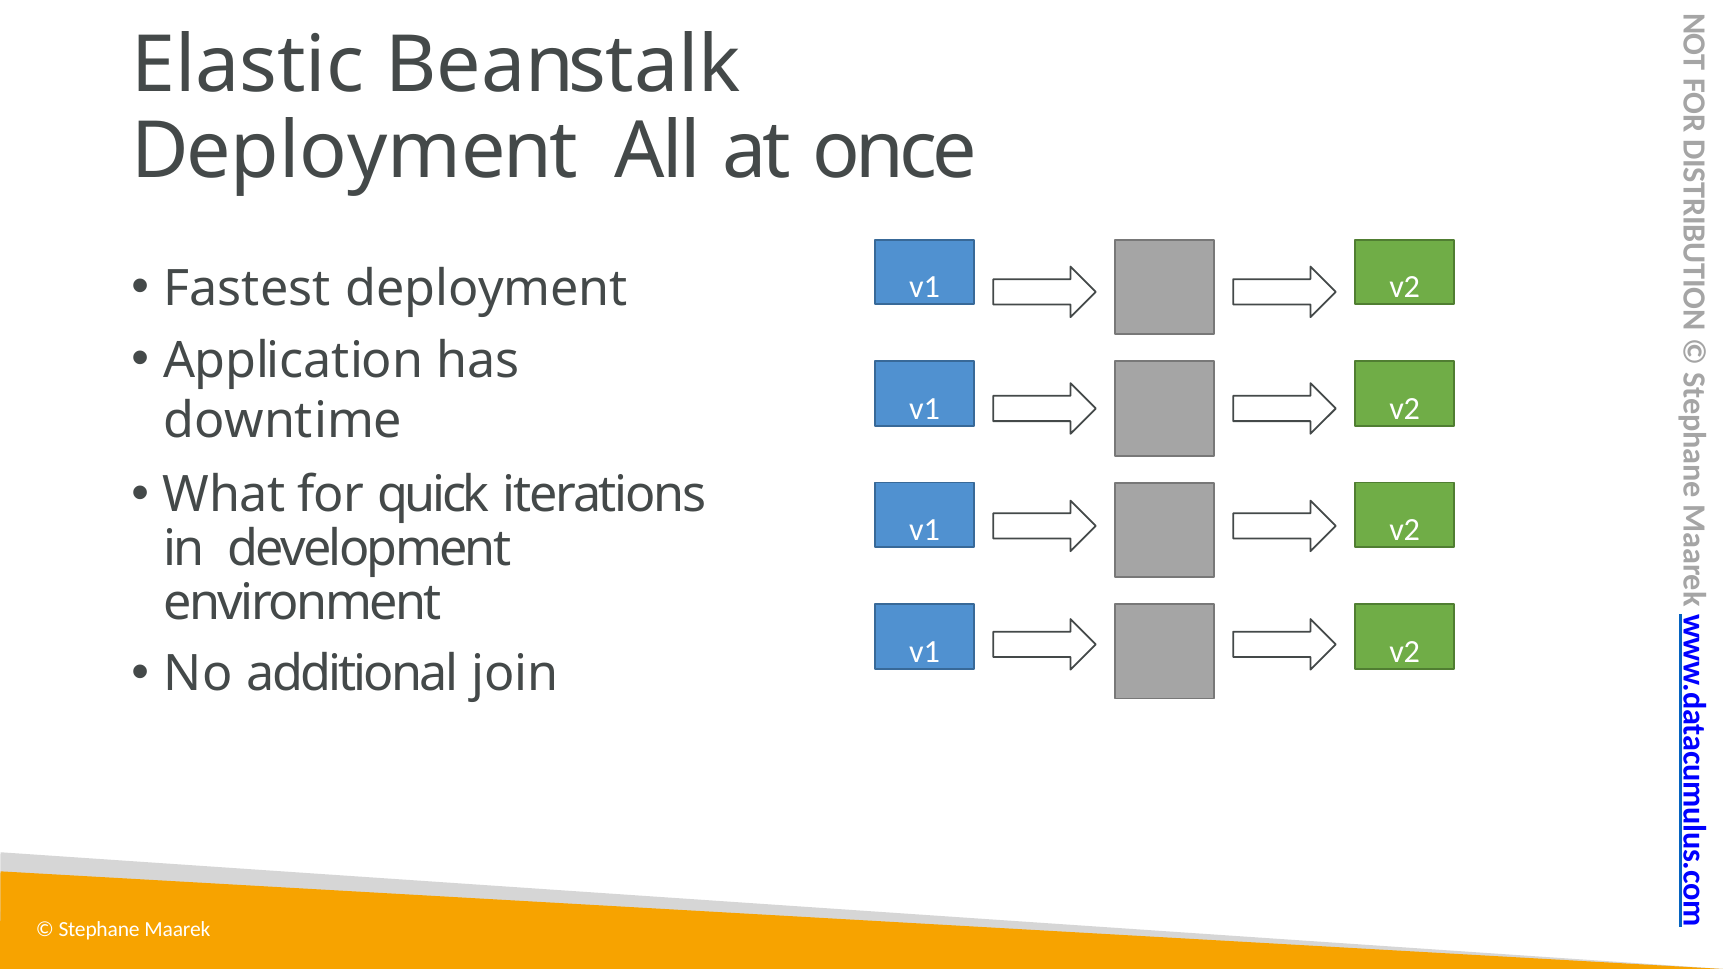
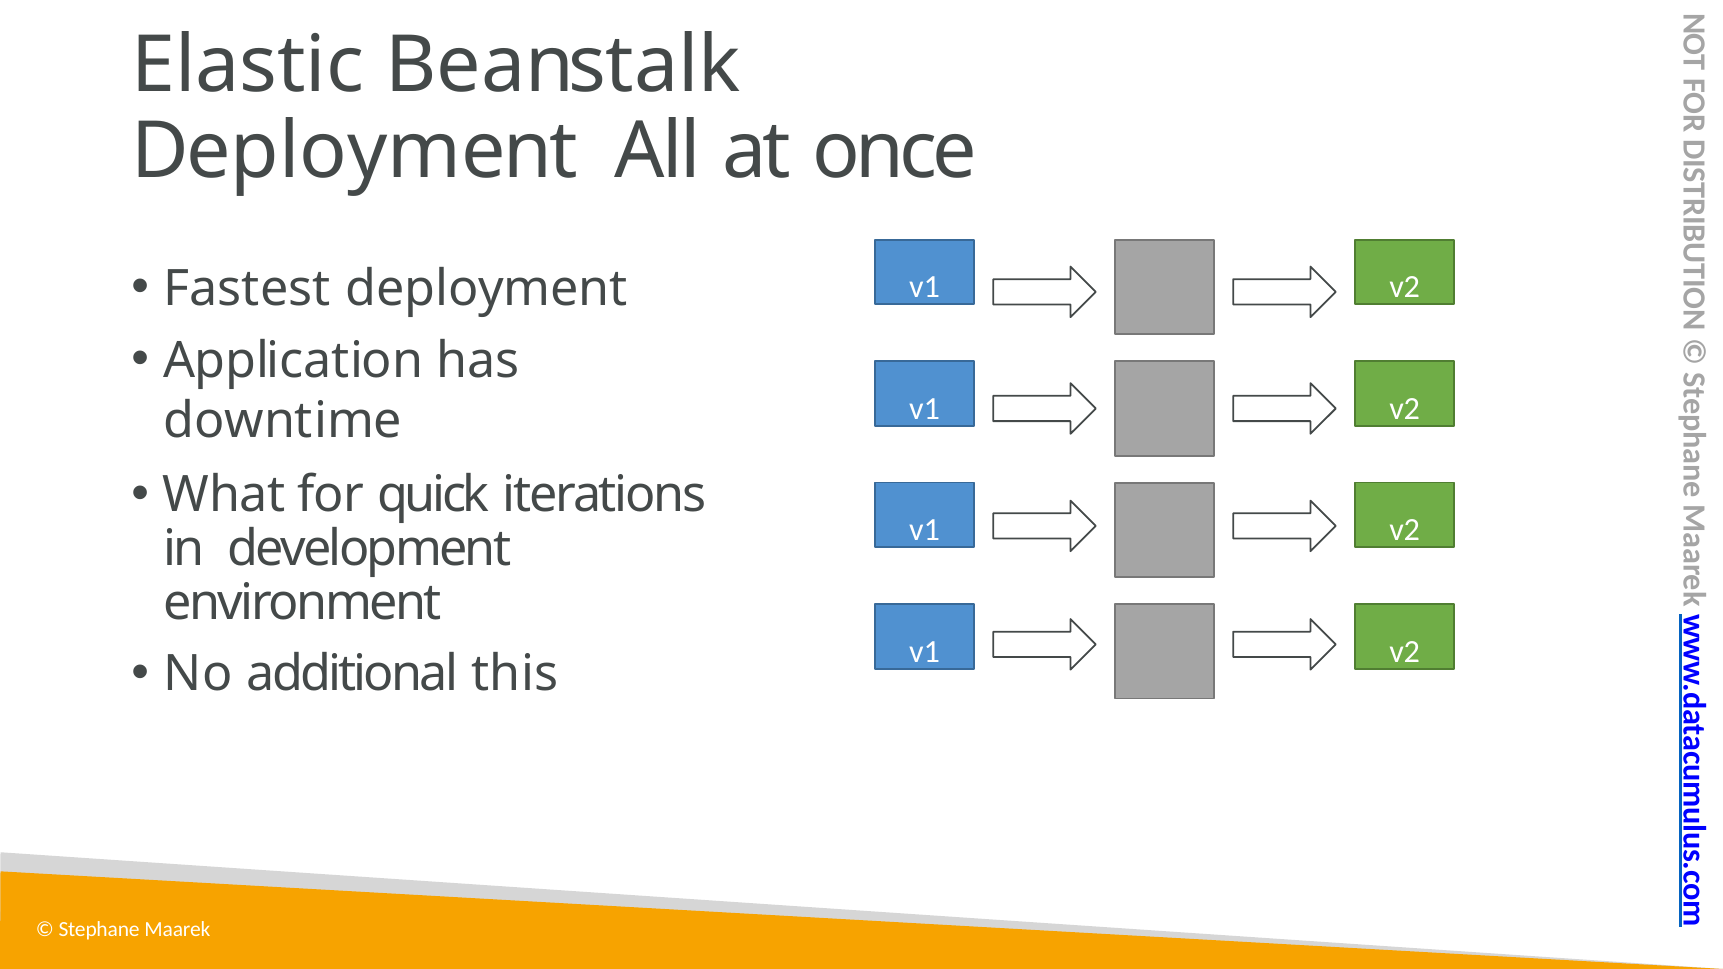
join: join -> this (515, 674)
